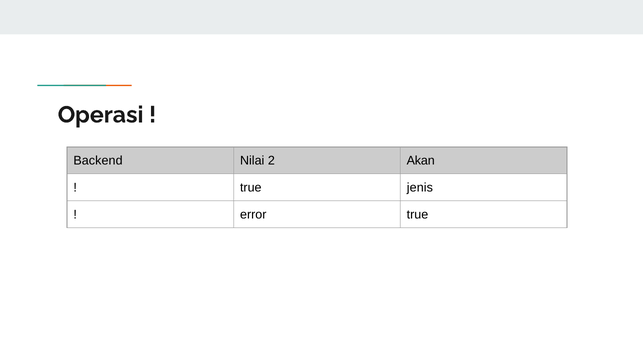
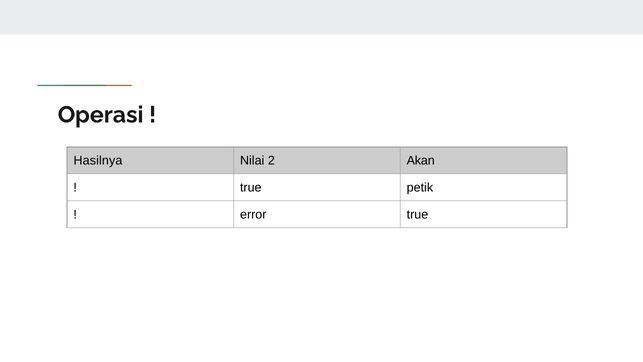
Backend: Backend -> Hasilnya (98, 160)
jenis: jenis -> petik (420, 187)
